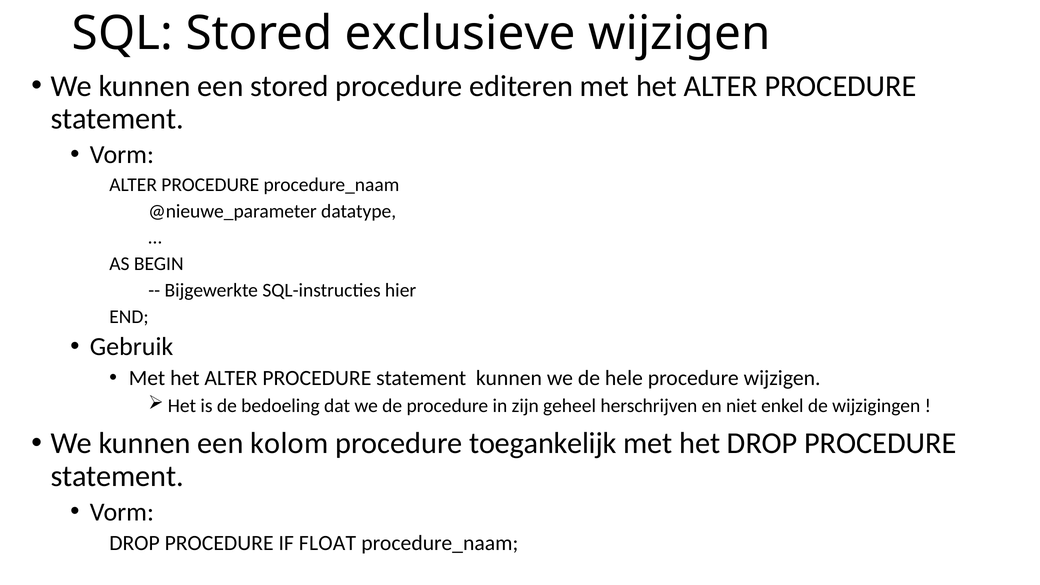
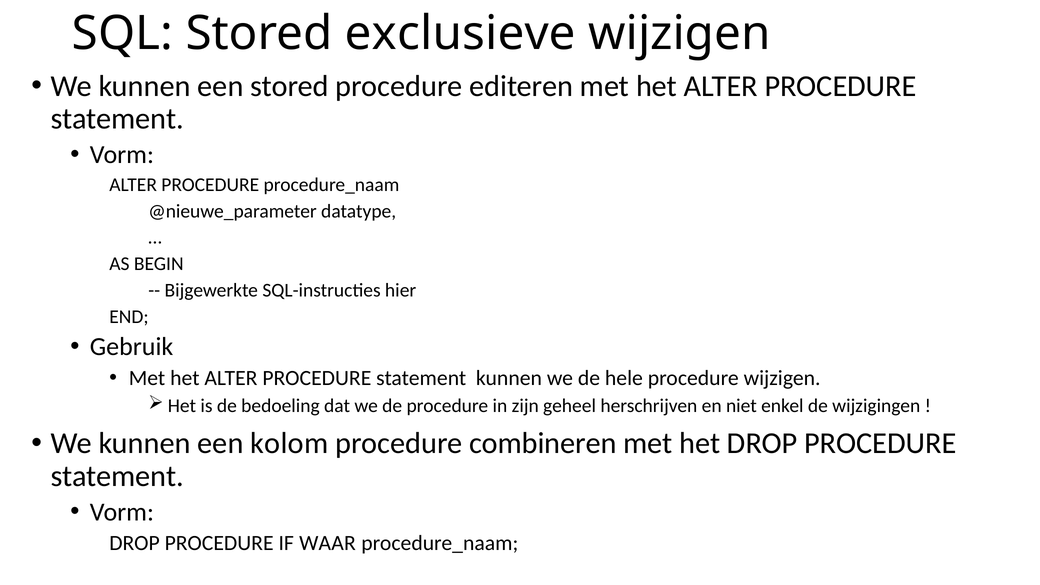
toegankelijk: toegankelijk -> combineren (543, 443)
FLOAT: FLOAT -> WAAR (328, 543)
